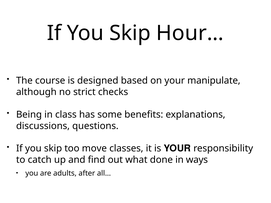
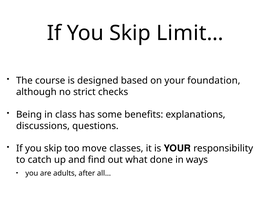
Hour…: Hour… -> Limit… (190, 33)
manipulate: manipulate -> foundation (214, 81)
